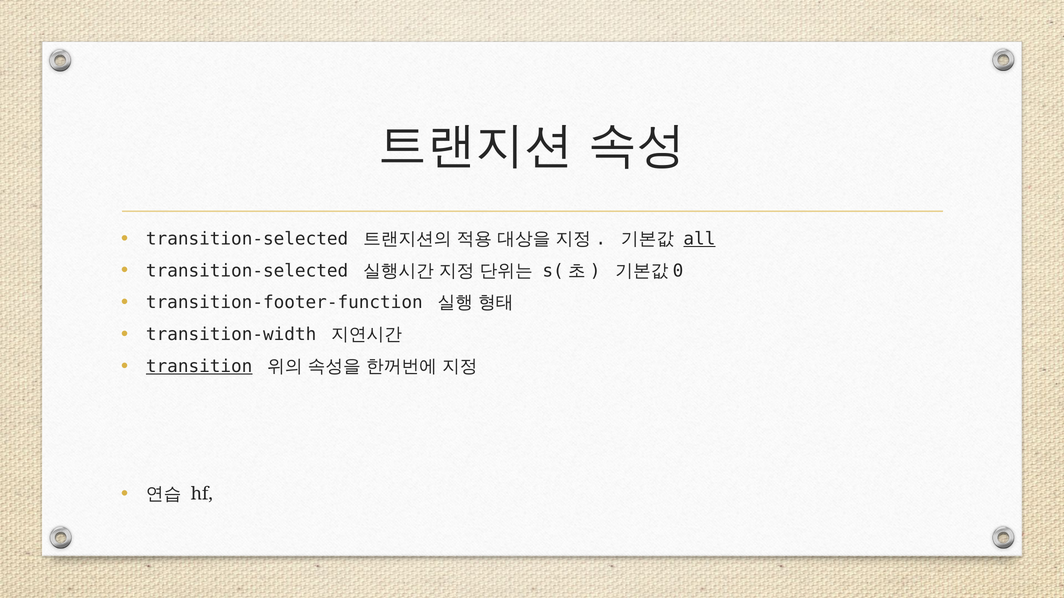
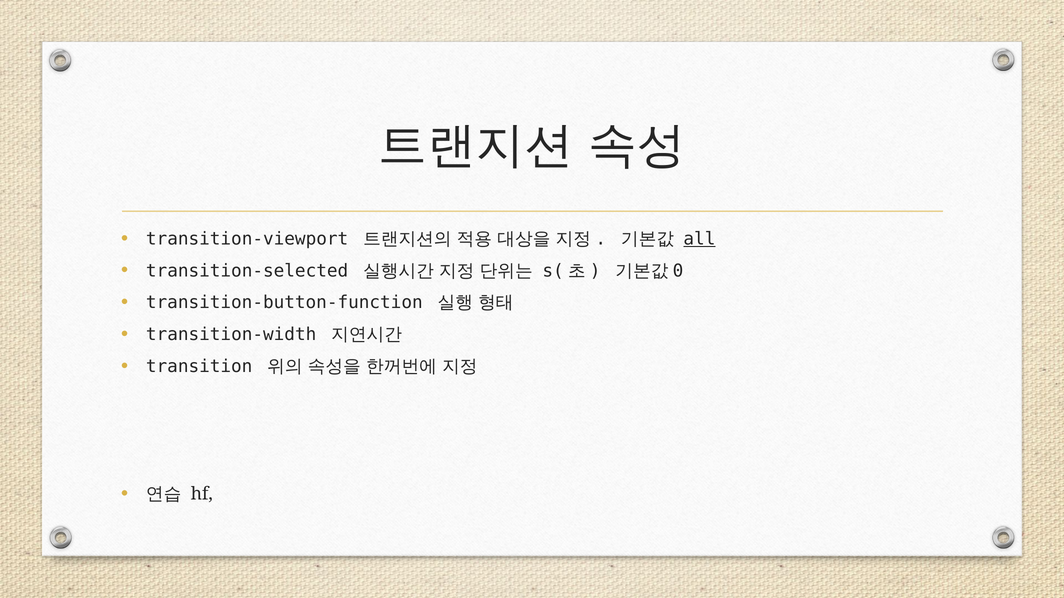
transition-selected: transition-selected -> transition-viewport (247, 239)
transition-footer-function: transition-footer-function -> transition-button-function (284, 303)
transition underline: present -> none (199, 367)
